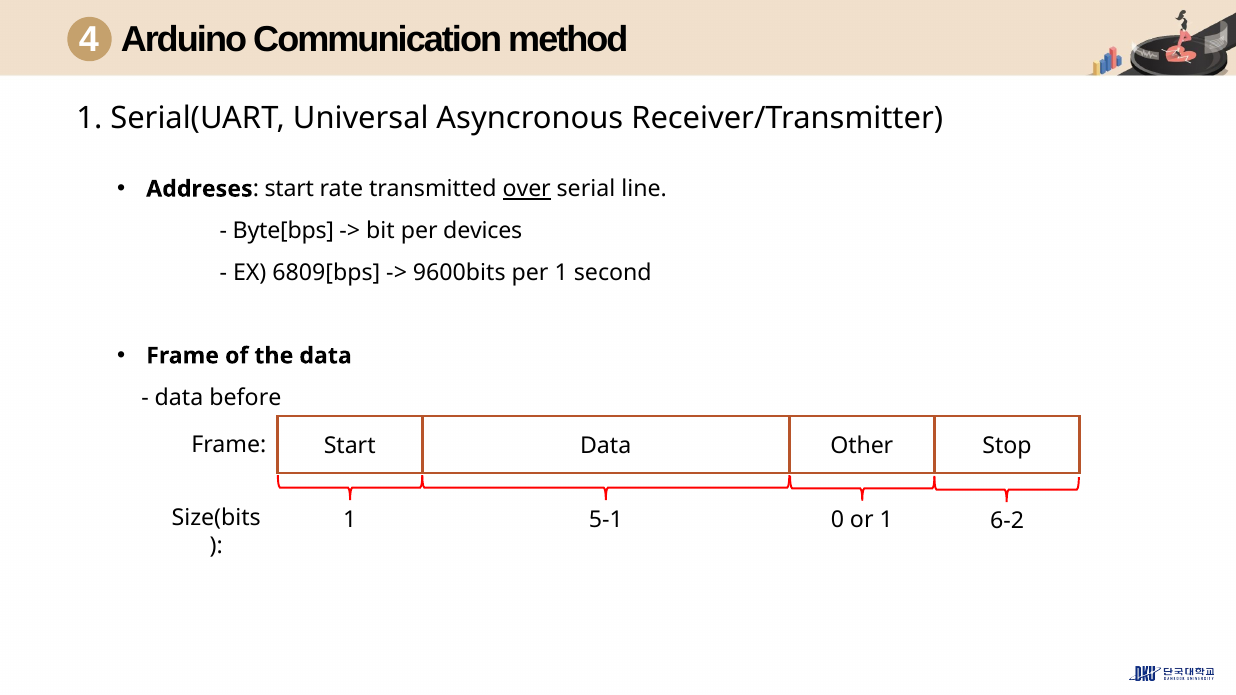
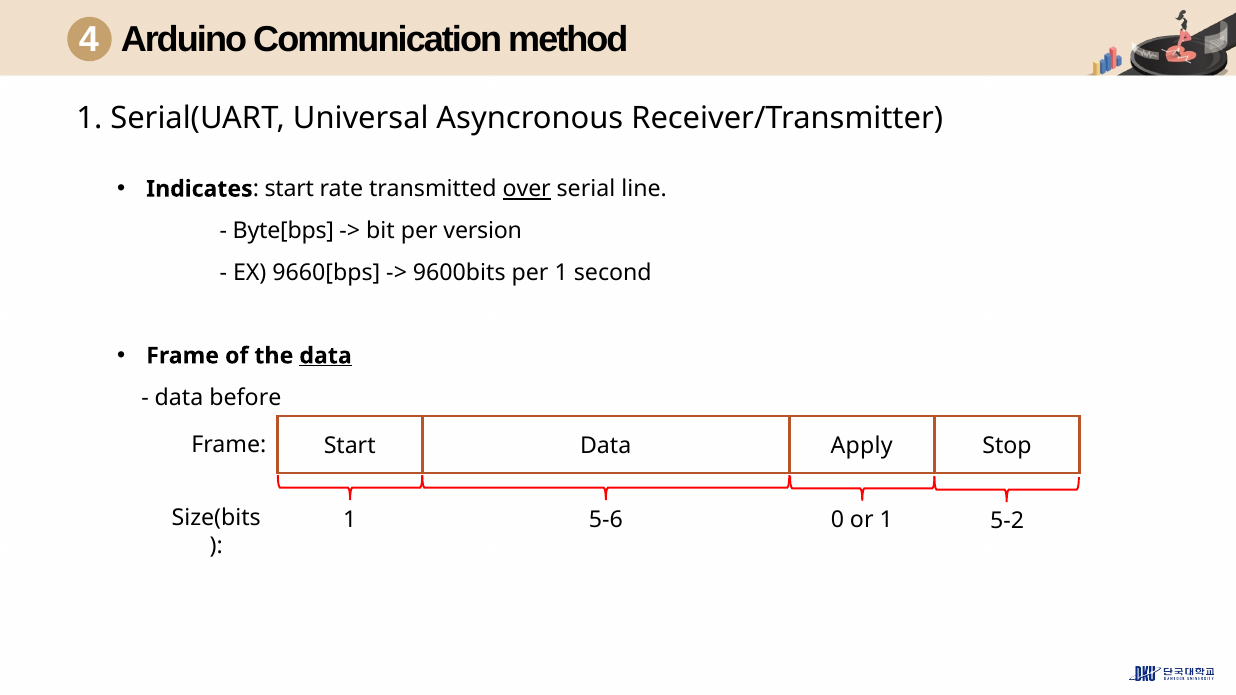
Addreses: Addreses -> Indicates (199, 189)
devices: devices -> version (483, 231)
6809[bps: 6809[bps -> 9660[bps (326, 272)
data underline: none -> present (326, 356)
Other: Other -> Apply (862, 446)
5-1: 5-1 -> 5-6 (606, 520)
6-2: 6-2 -> 5-2 (1007, 521)
